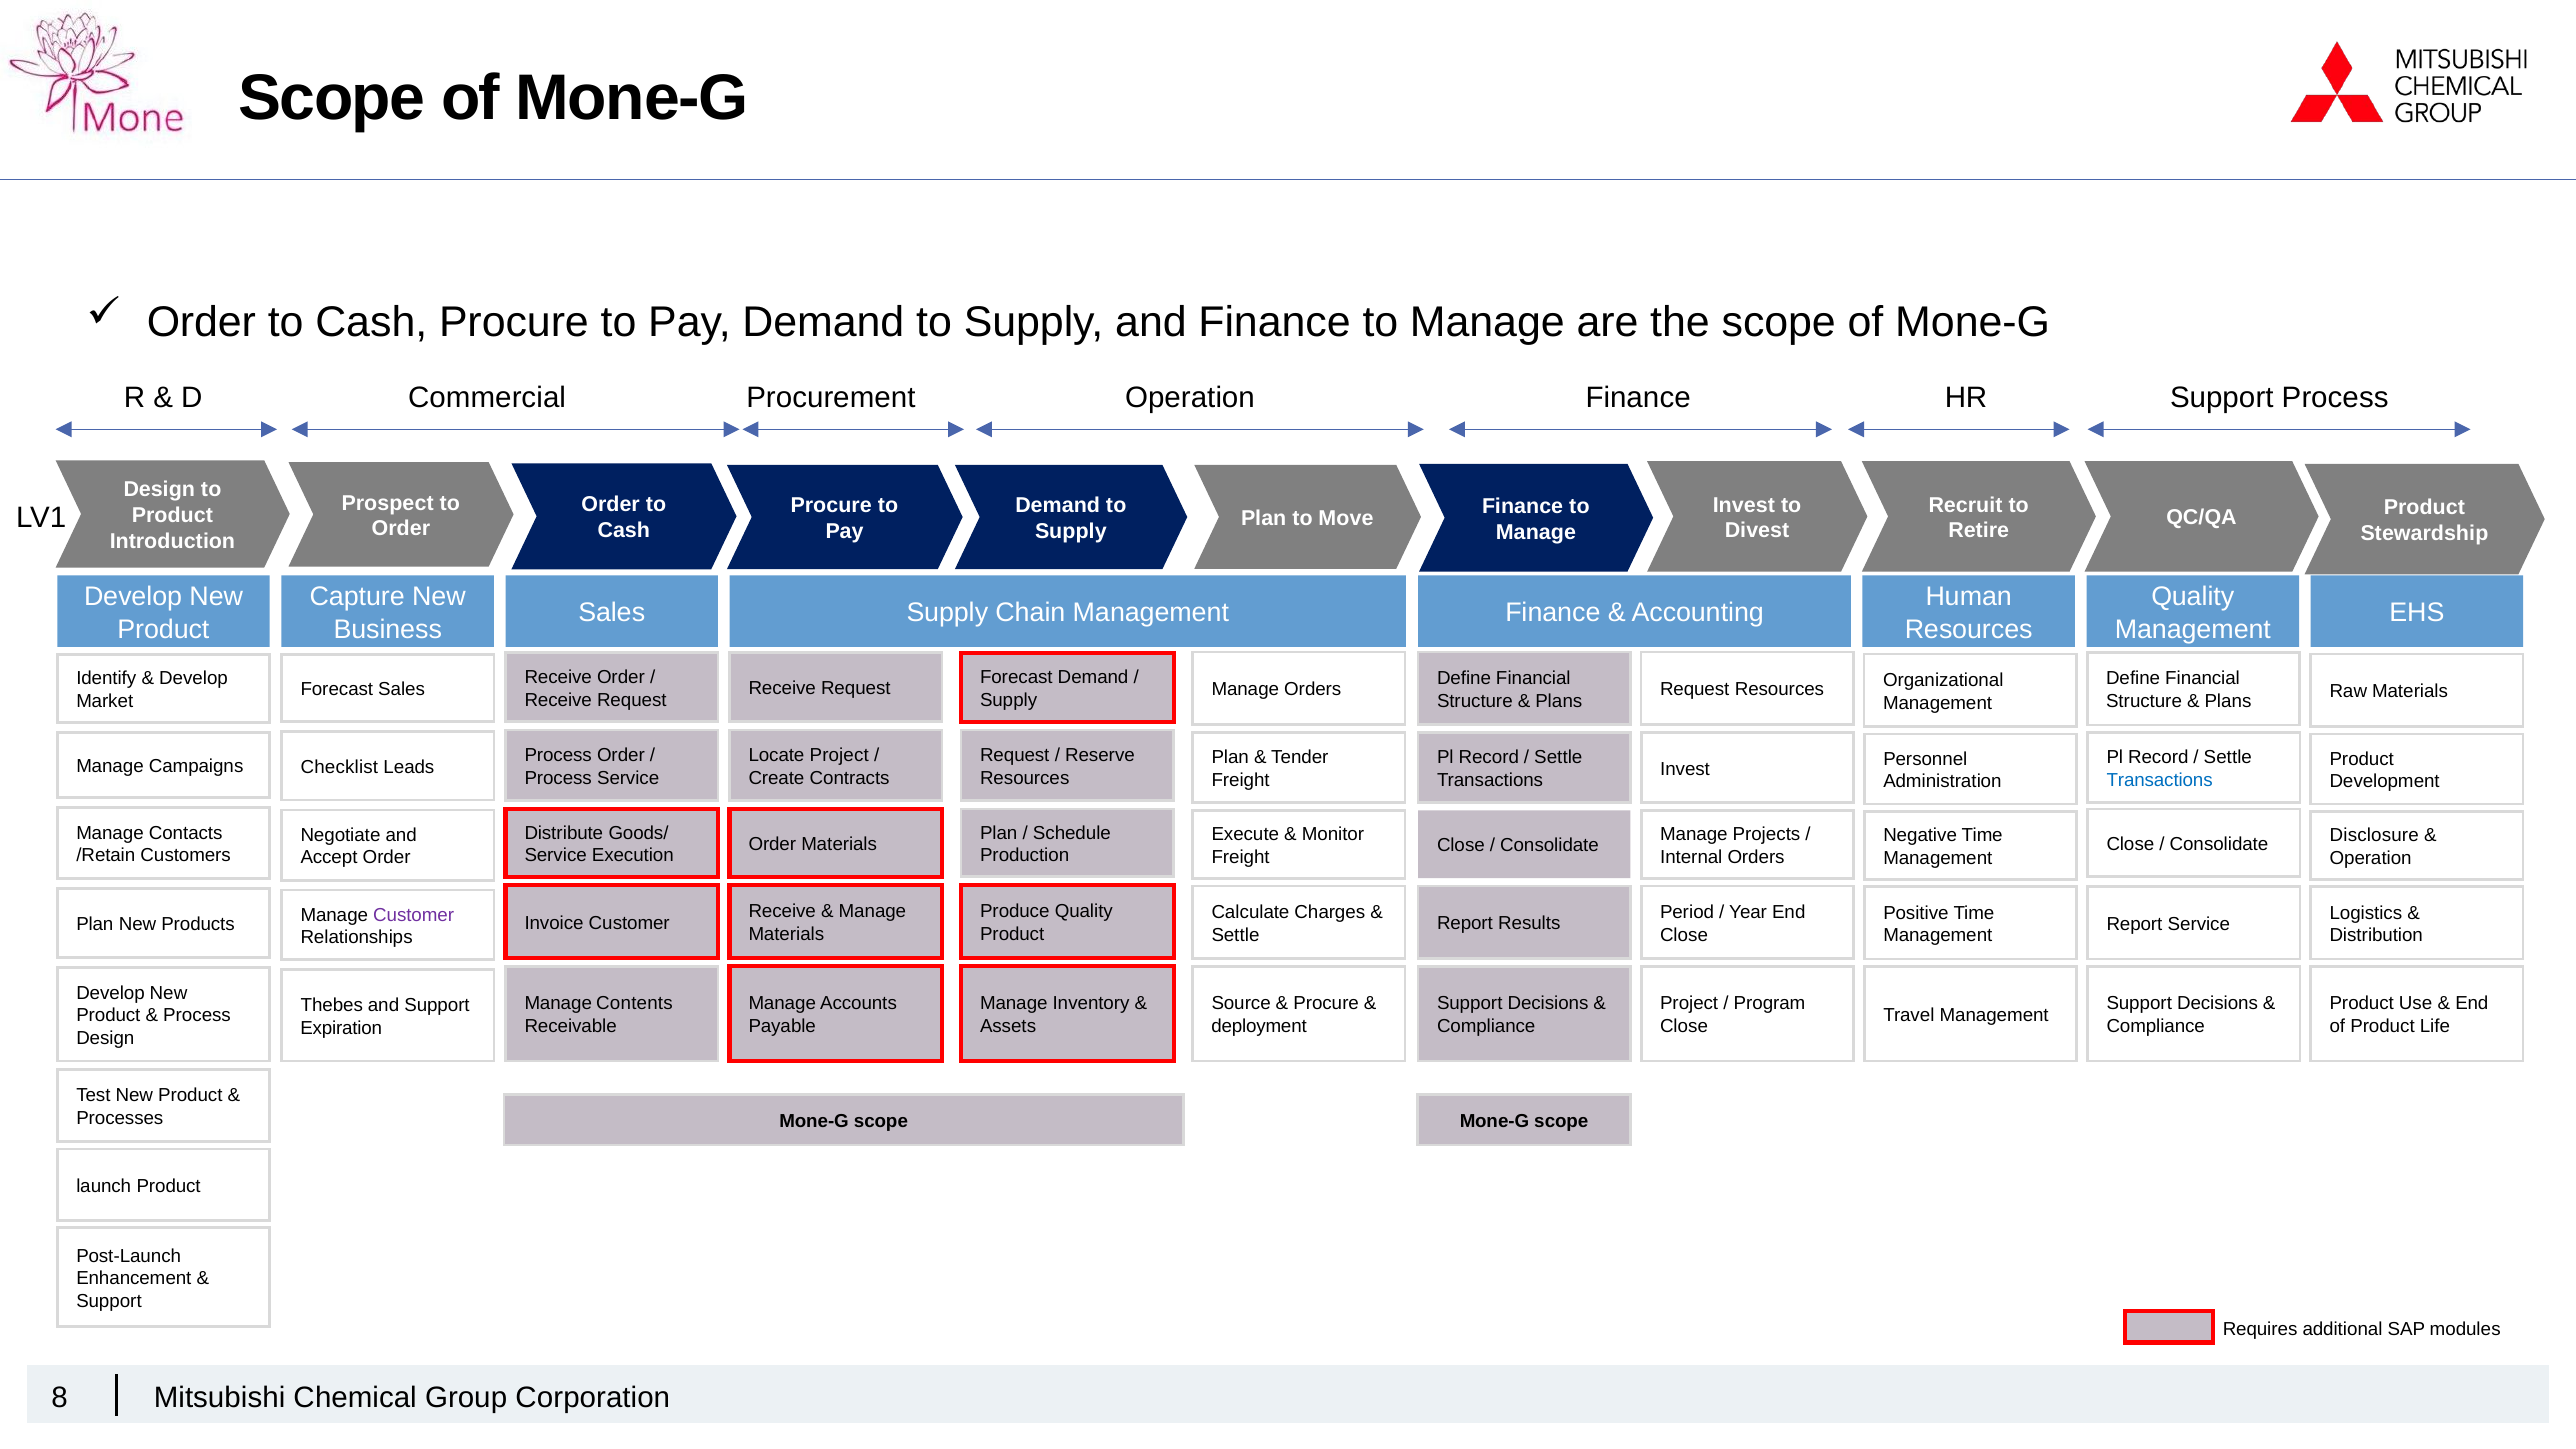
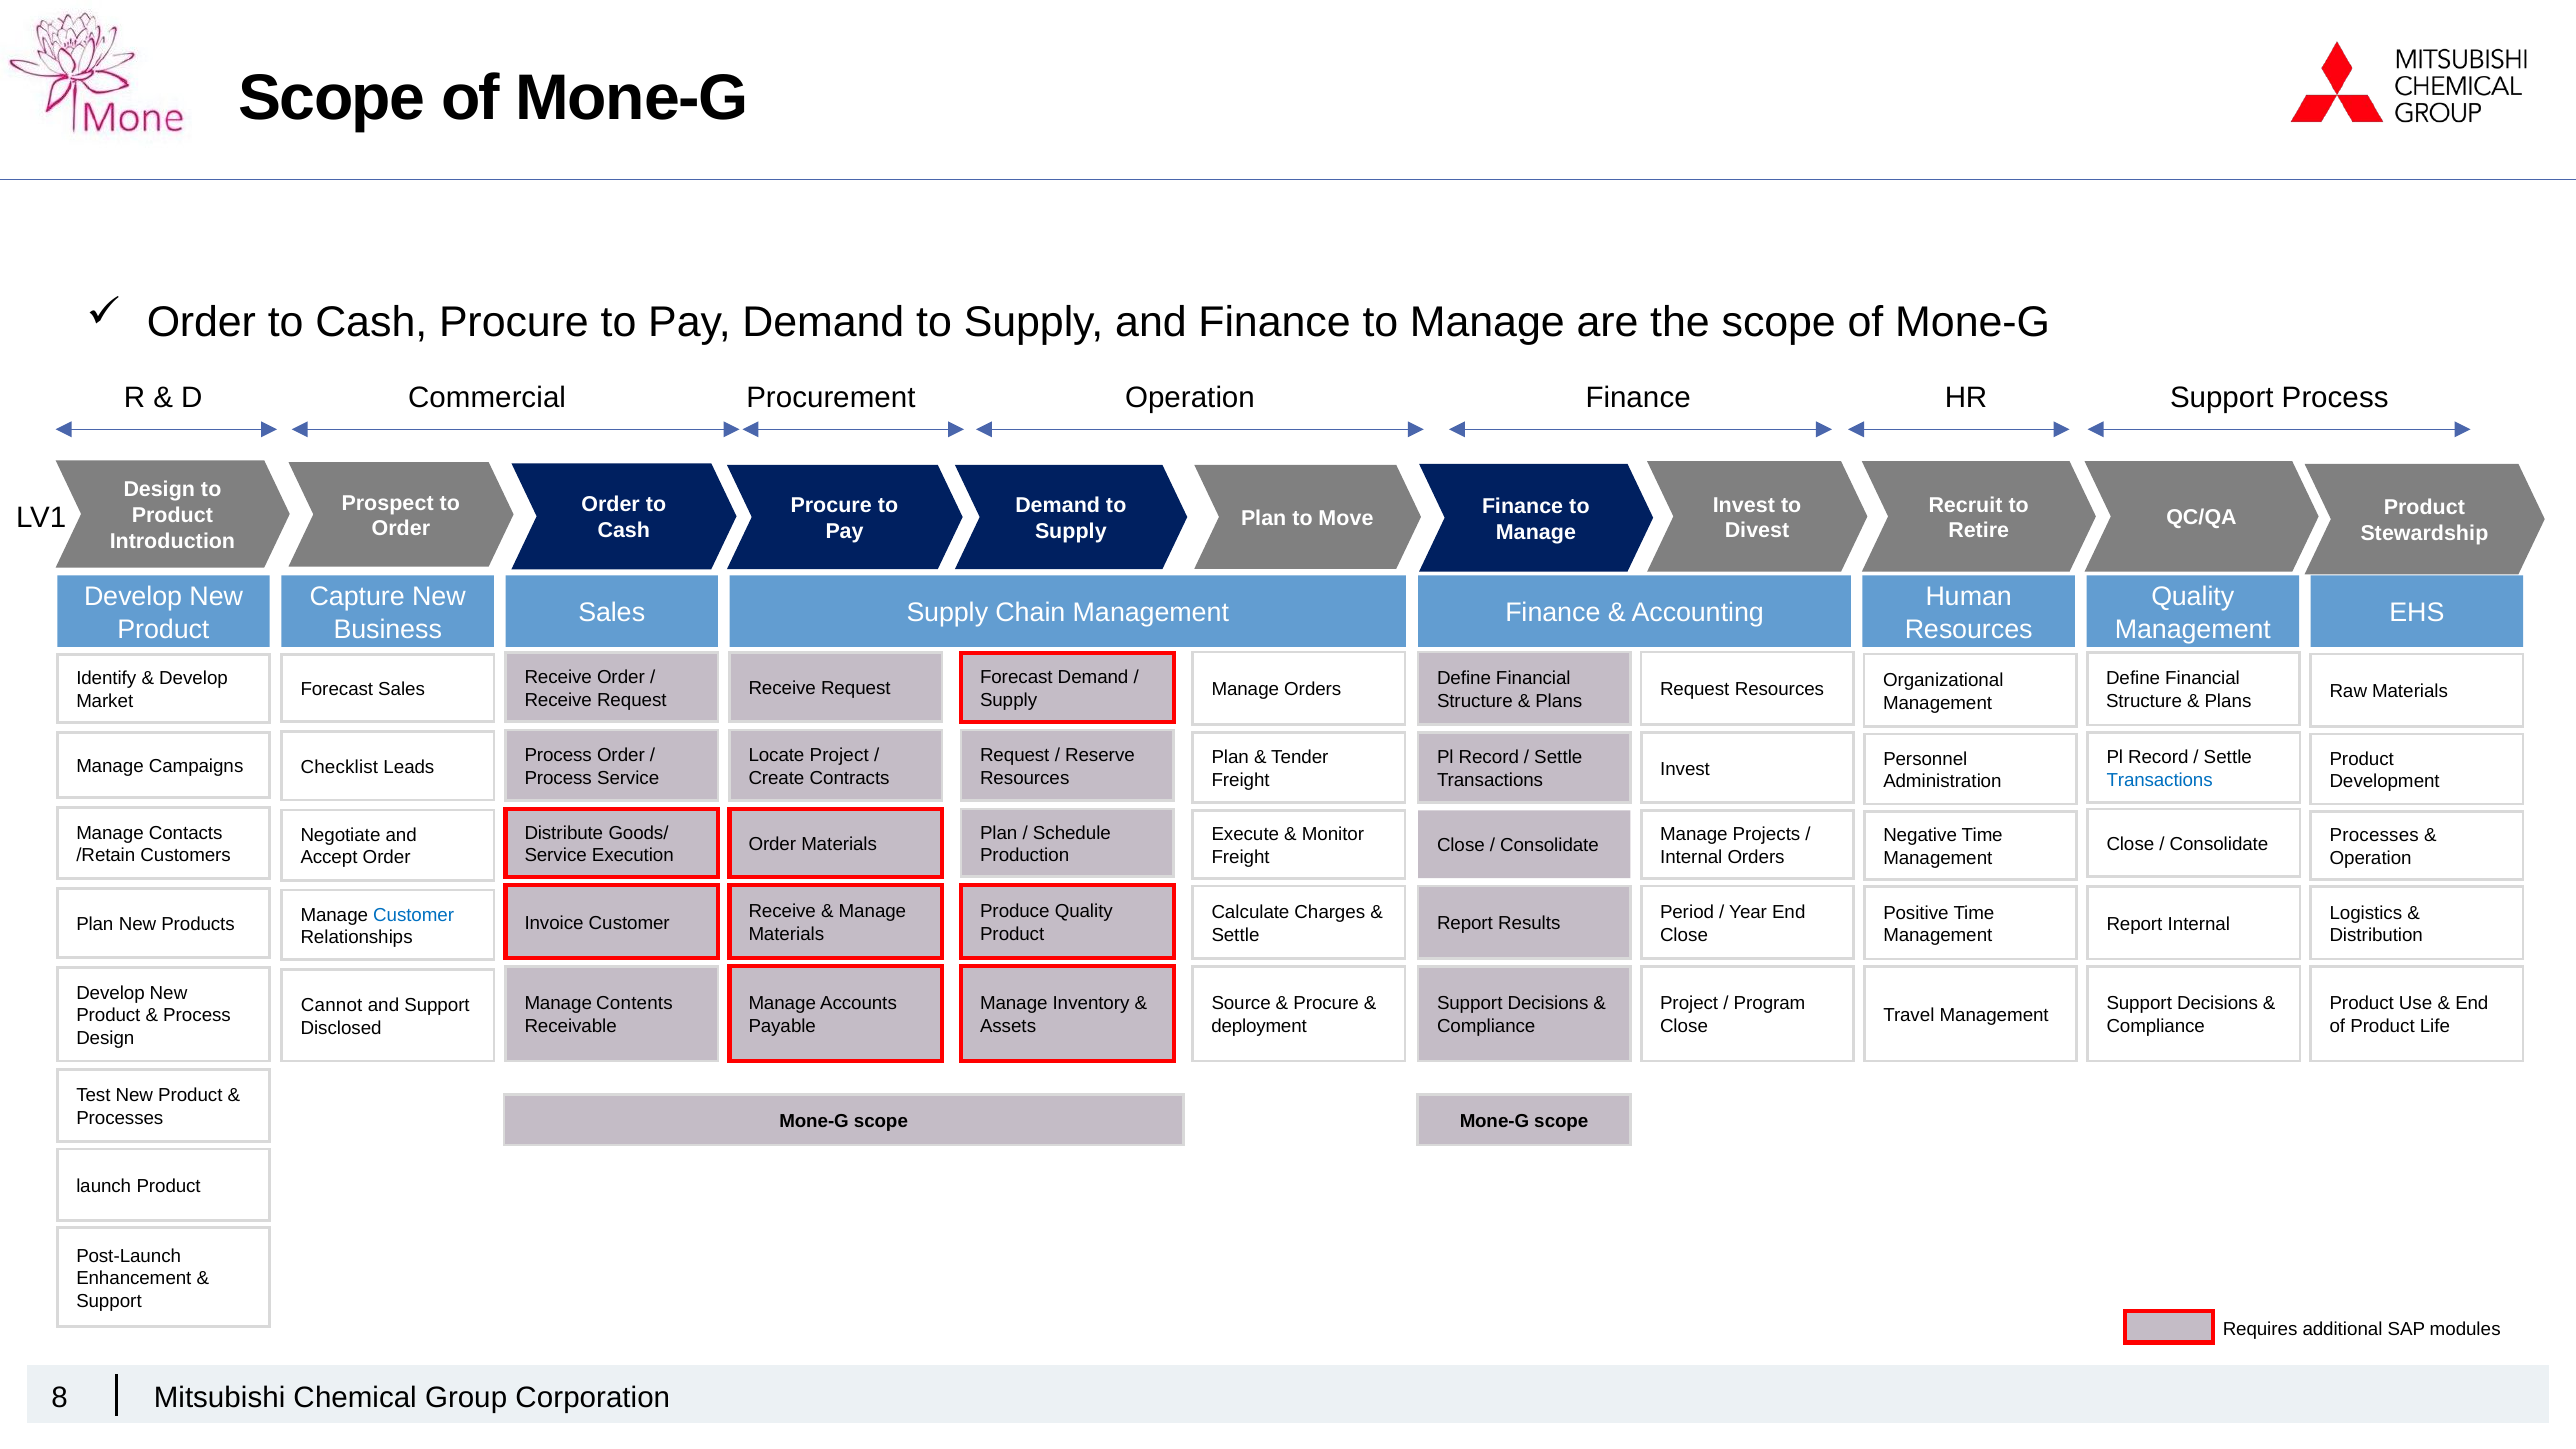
Disclosure: Disclosure -> Processes (2374, 835)
Customer colour: purple -> blue (414, 915)
Report Service: Service -> Internal (2199, 924)
Thebes: Thebes -> Cannot (332, 1005)
Expiration: Expiration -> Disclosed (341, 1028)
